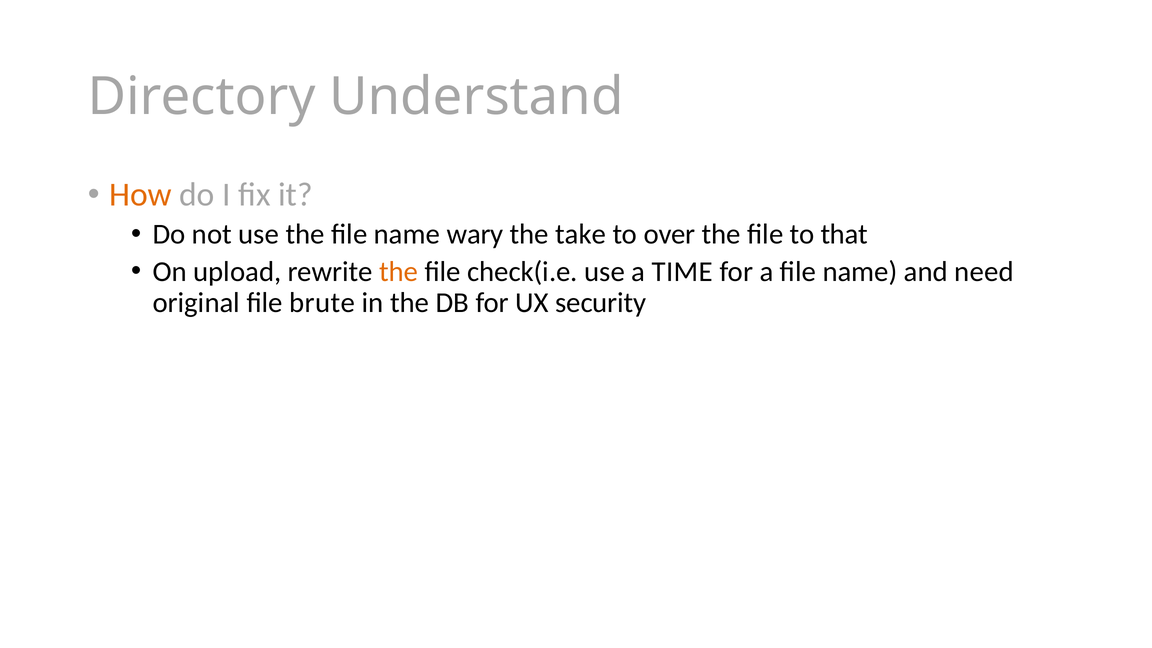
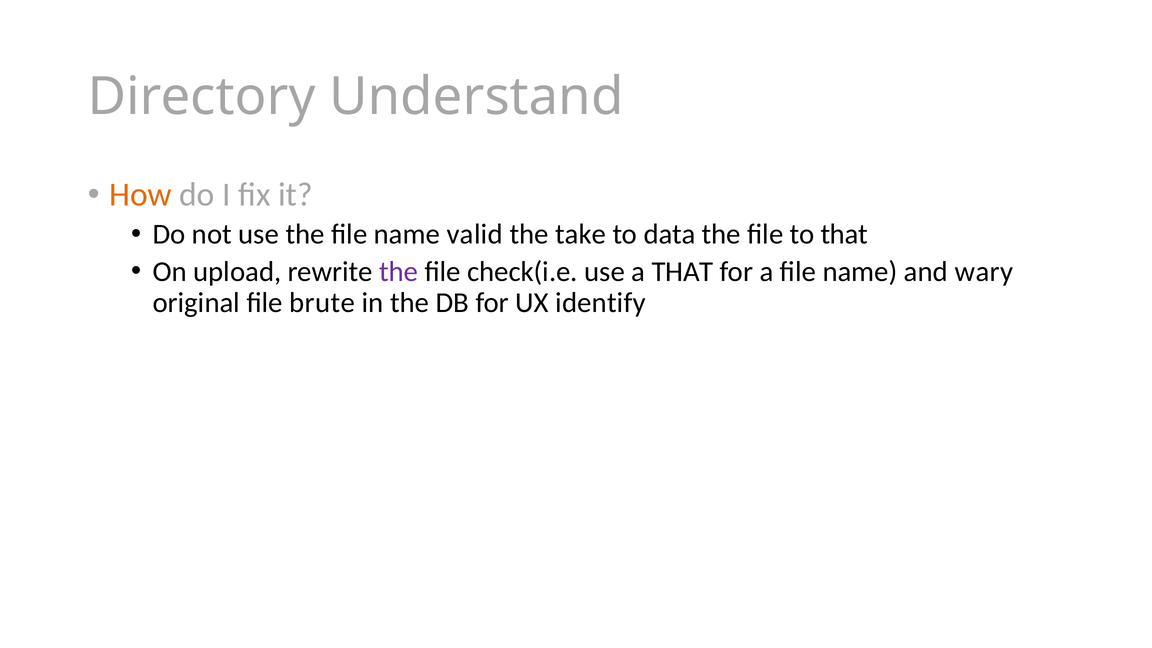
wary: wary -> valid (475, 234)
over: over -> data (669, 234)
the colour: orange -> purple (399, 271)
a TIME: TIME -> THAT (682, 271)
need: need -> wary (984, 271)
security: security -> identify (601, 303)
